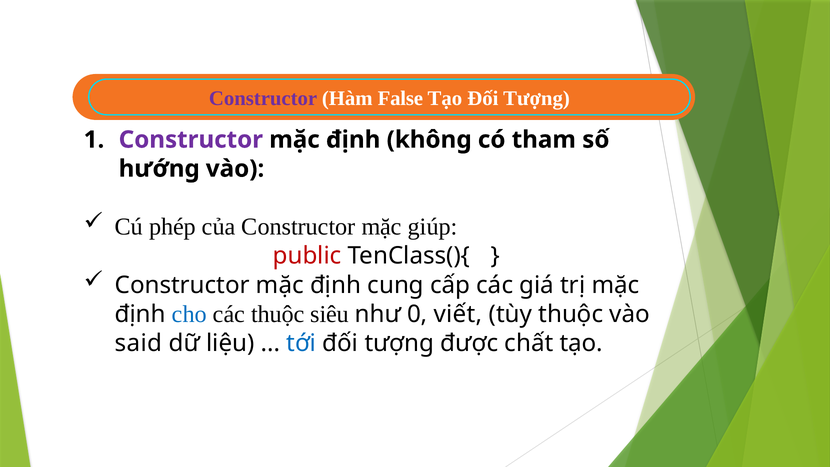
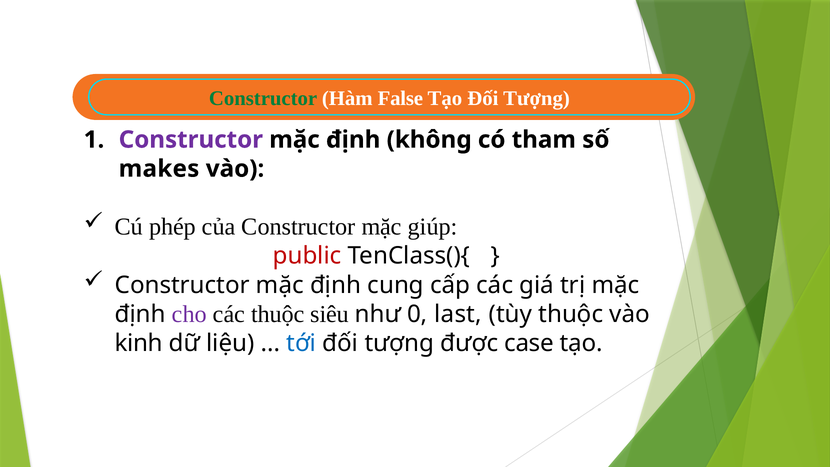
Constructor colour: purple -> green (263, 98)
hướng: hướng -> makes (159, 169)
cho colour: blue -> purple (189, 314)
viết: viết -> last (458, 314)
said: said -> kinh (139, 343)
chất: chất -> case (529, 343)
